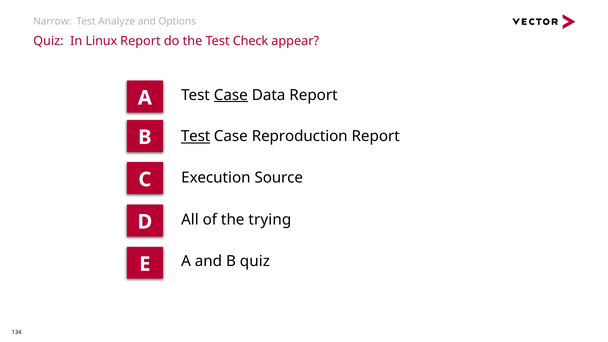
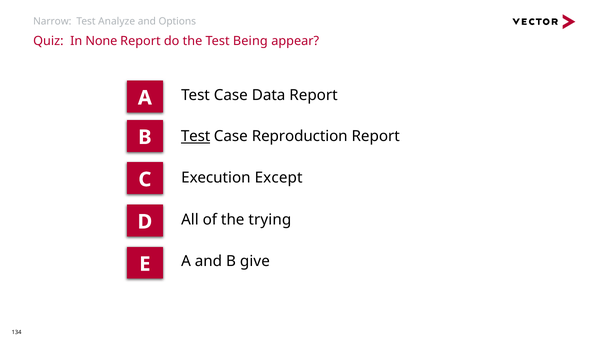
Linux: Linux -> None (101, 41)
Check: Check -> Being (250, 41)
Case underline: present -> none (231, 95)
Source: Source -> Except (279, 177)
B quiz: quiz -> give (255, 261)
